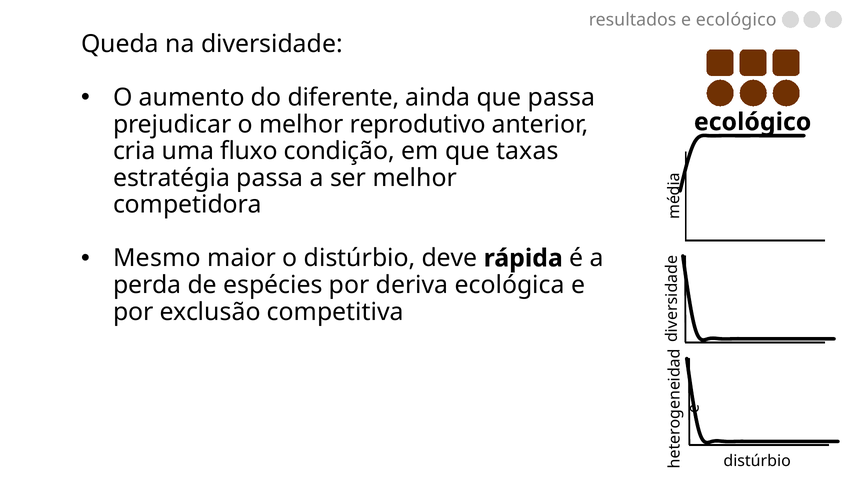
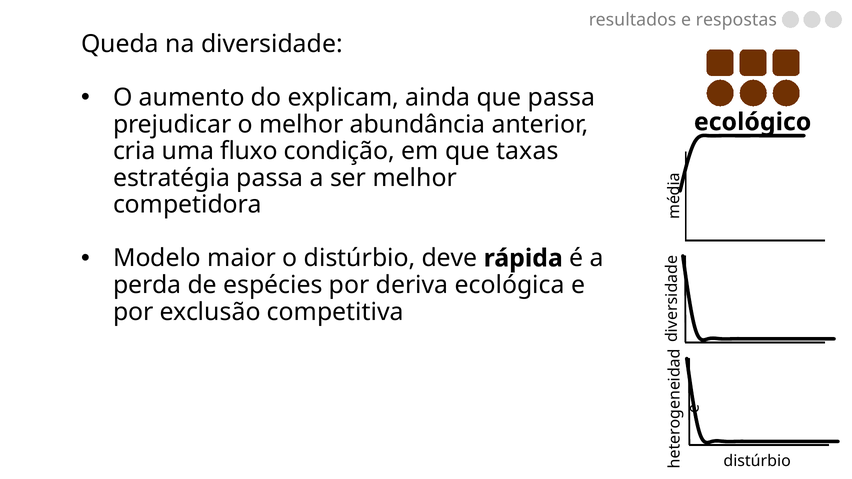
e ecológico: ecológico -> respostas (736, 20)
diferente: diferente -> explicam (343, 98)
reprodutivo: reprodutivo -> abundância (418, 124)
Mesmo: Mesmo -> Modelo (157, 258)
